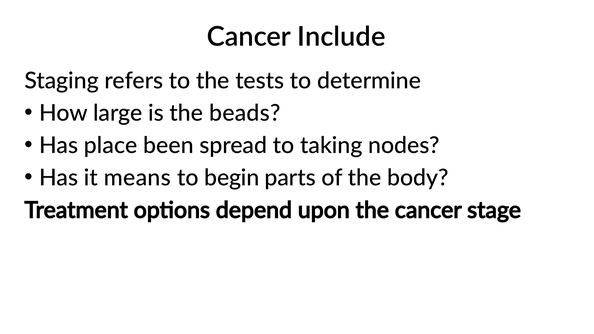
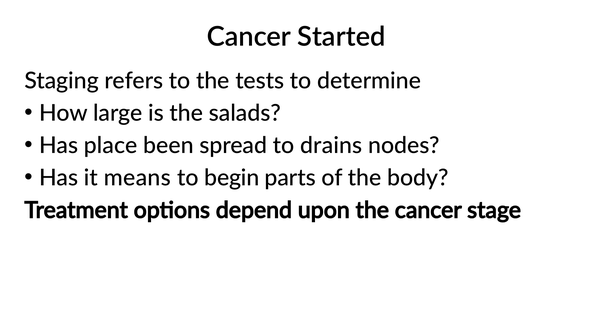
Include: Include -> Started (341, 37)
beads: beads -> salads (245, 113)
taking: taking -> drains (331, 146)
